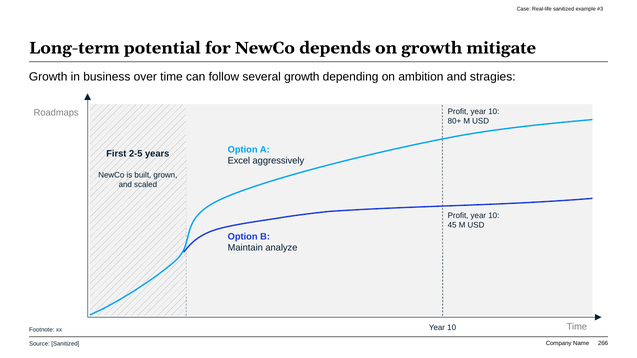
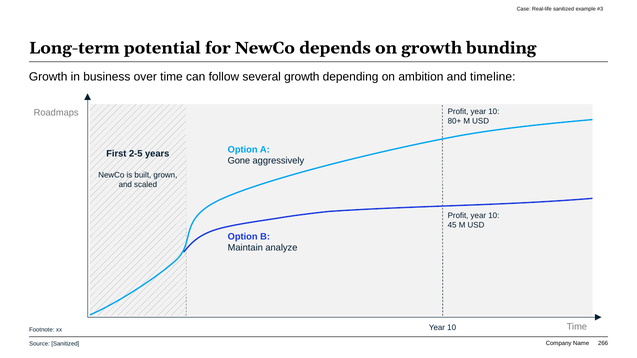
mitigate: mitigate -> bunding (501, 48)
stragies: stragies -> timeline (493, 77)
Excel: Excel -> Gone (239, 161)
